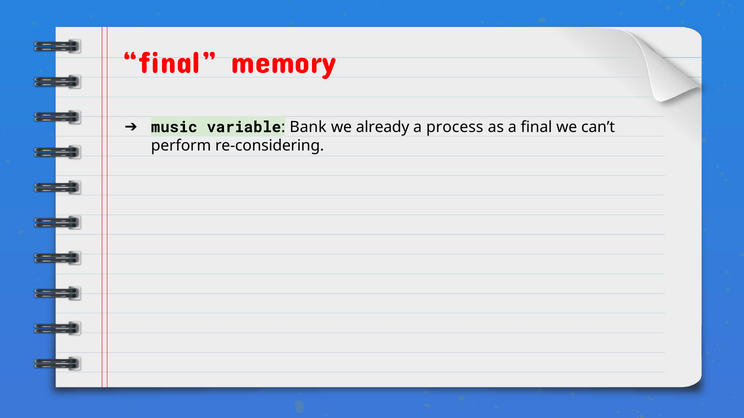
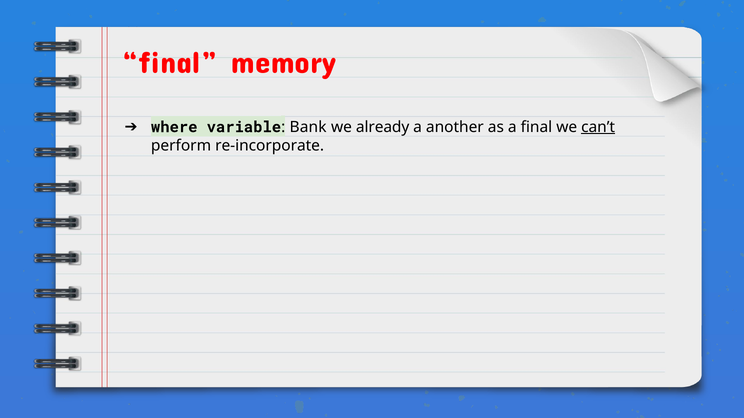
music: music -> where (174, 127)
process: process -> another (455, 127)
can’t underline: none -> present (598, 127)
re-considering: re-considering -> re-incorporate (270, 146)
